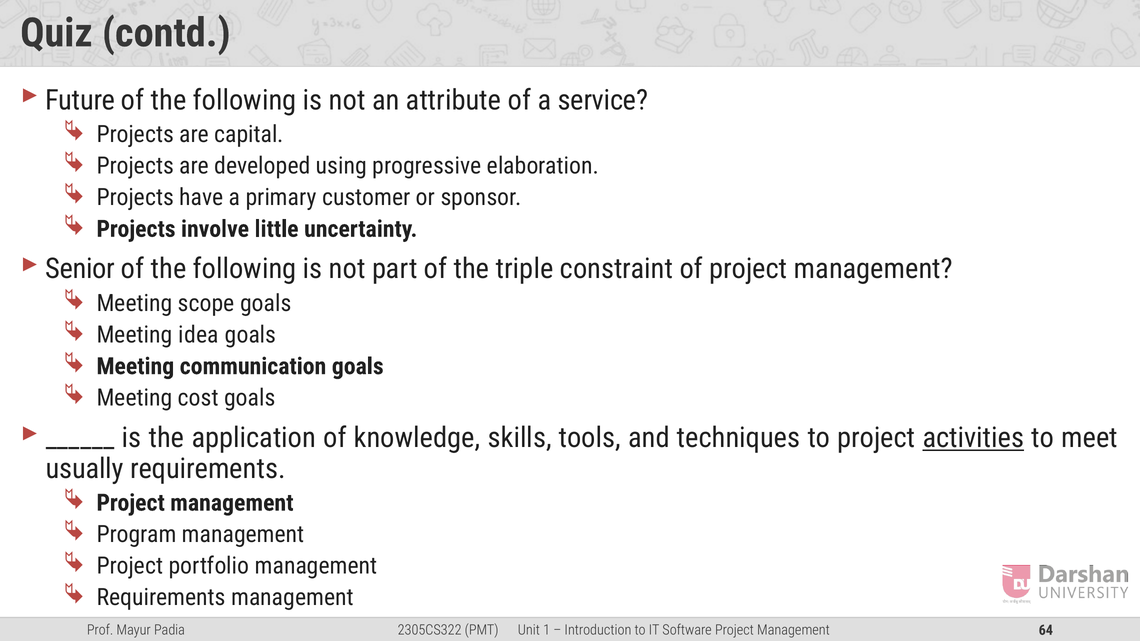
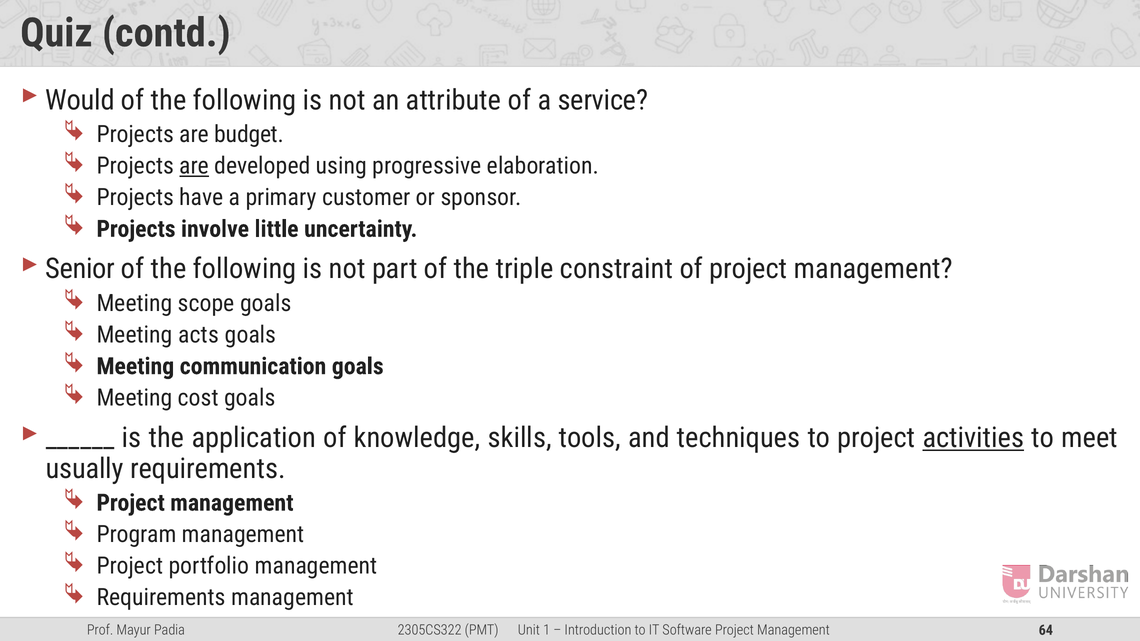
Future: Future -> Would (80, 100)
capital: capital -> budget (249, 134)
are underline: none -> present (194, 166)
idea: idea -> acts (199, 335)
